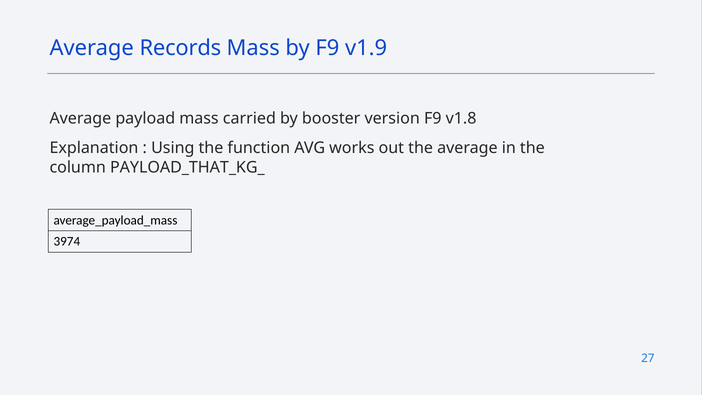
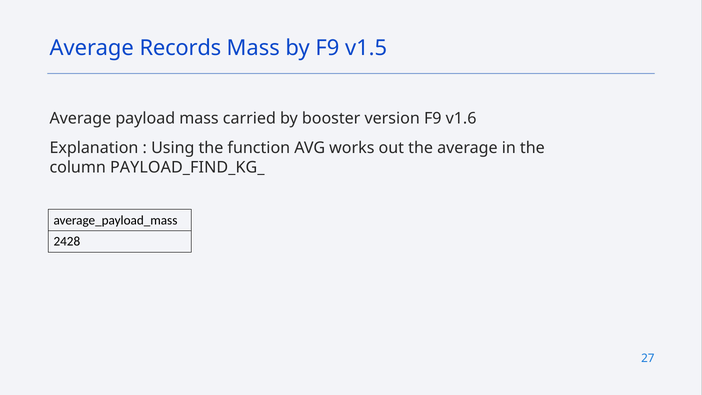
v1.9: v1.9 -> v1.5 (366, 48)
v1.8: v1.8 -> v1.6 (461, 118)
PAYLOAD_THAT_KG_: PAYLOAD_THAT_KG_ -> PAYLOAD_FIND_KG_ (187, 167)
3974: 3974 -> 2428 (67, 242)
